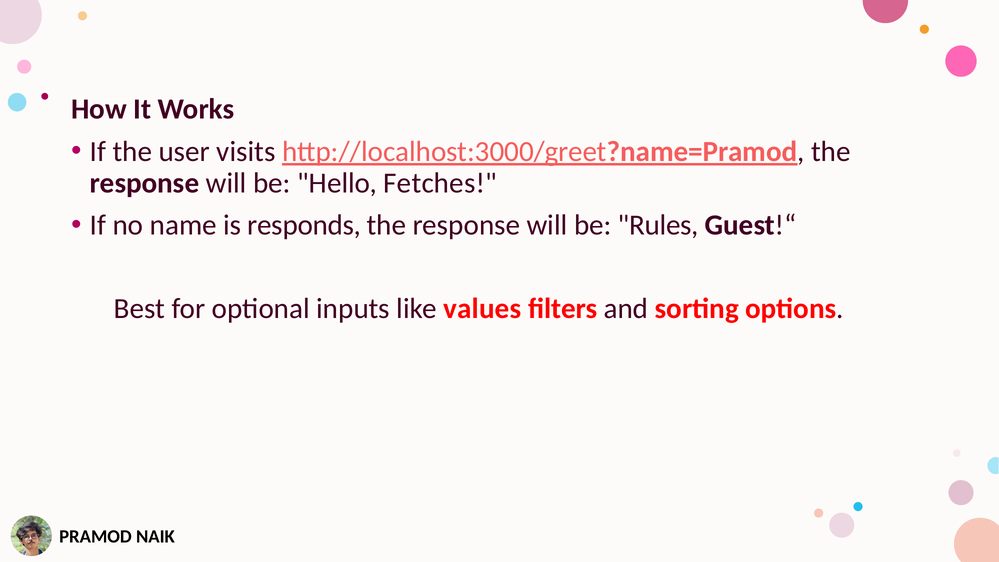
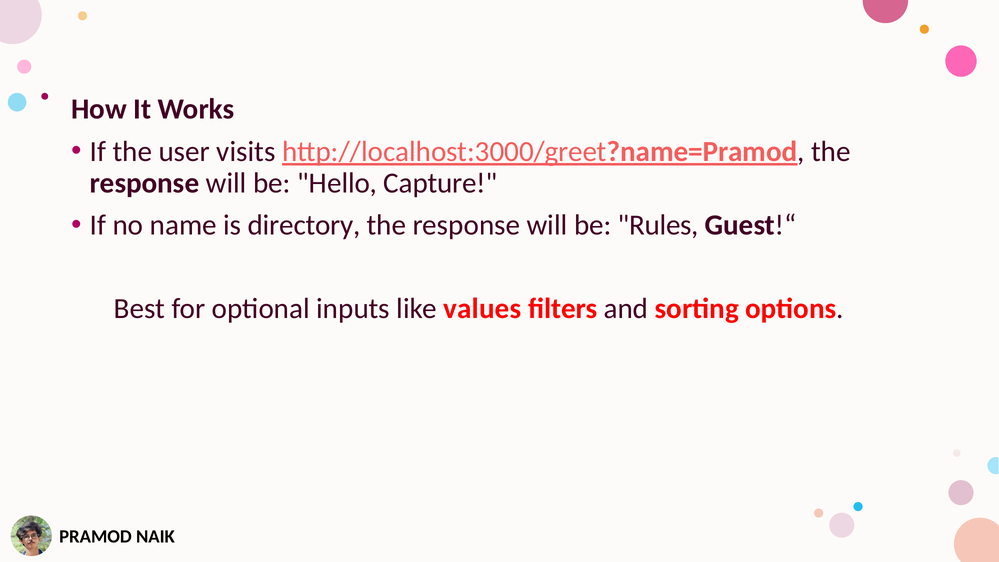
Fetches: Fetches -> Capture (440, 183)
responds: responds -> directory (304, 225)
